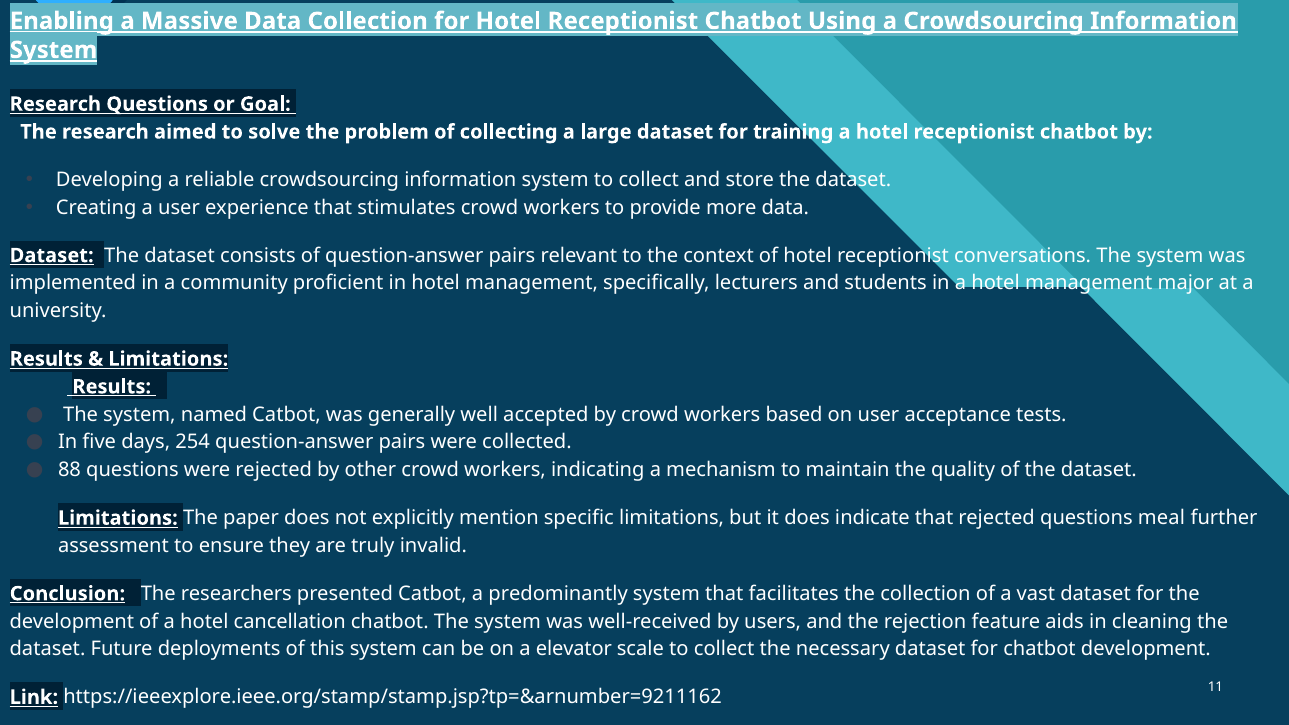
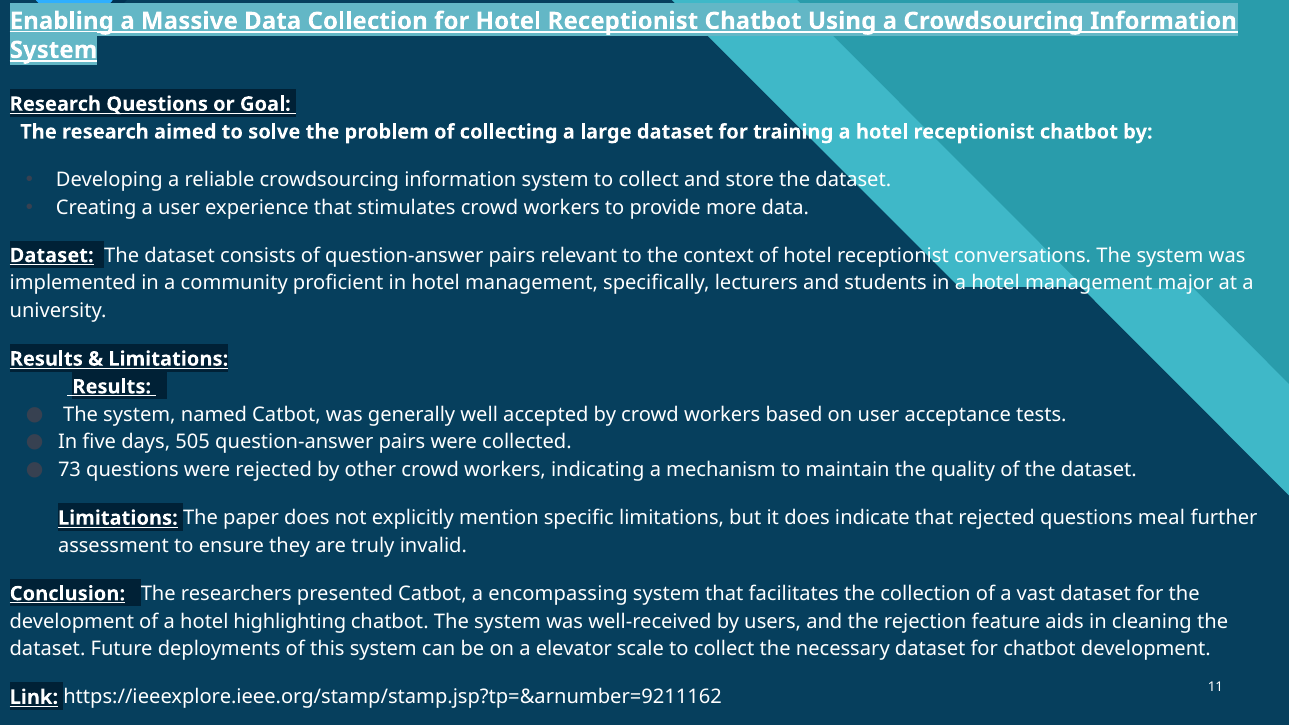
254: 254 -> 505 (193, 442)
88: 88 -> 73 (70, 470)
predominantly: predominantly -> encompassing (558, 594)
cancellation: cancellation -> highlighting (290, 622)
